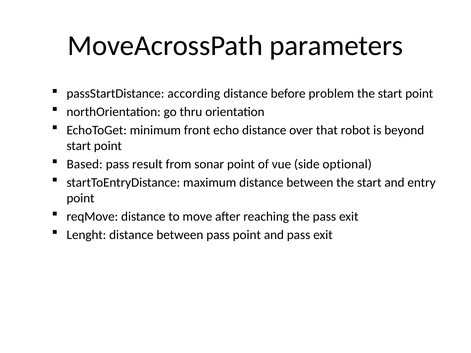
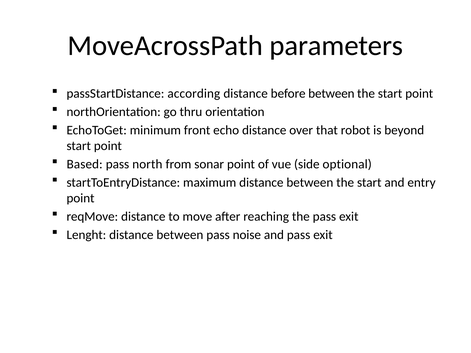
before problem: problem -> between (331, 94)
result: result -> north (147, 164)
pass point: point -> noise (247, 235)
